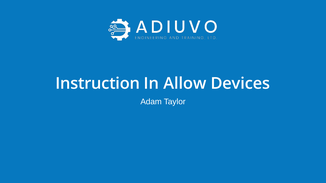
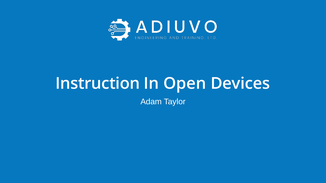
Allow: Allow -> Open (185, 84)
